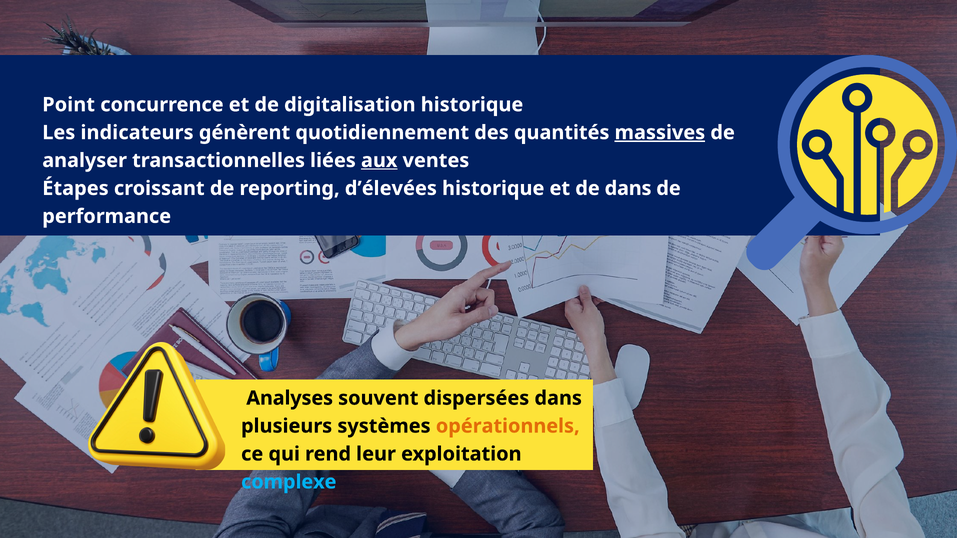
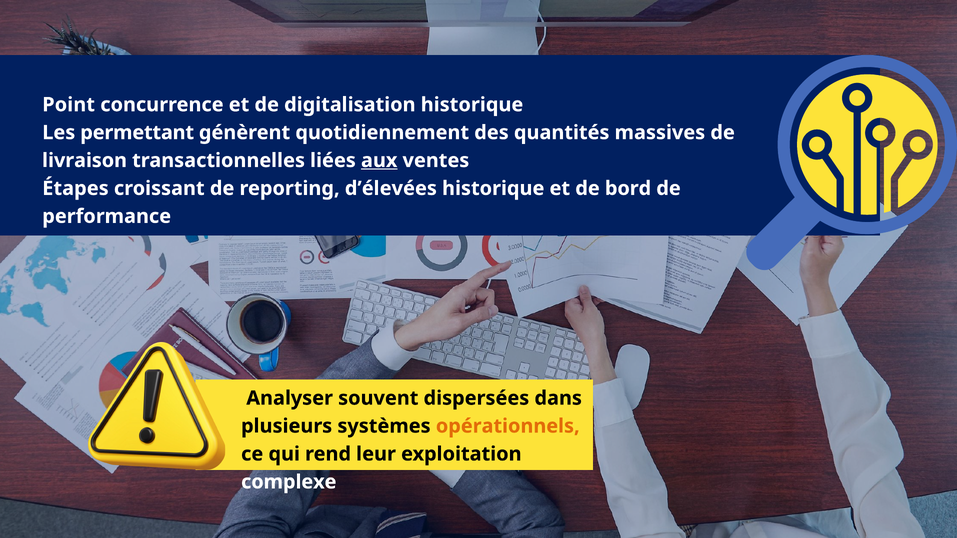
indicateurs: indicateurs -> permettant (137, 133)
massives underline: present -> none (660, 133)
analyser: analyser -> livraison (85, 161)
de dans: dans -> bord (628, 189)
Analyses: Analyses -> Analyser (290, 398)
complexe colour: light blue -> white (289, 482)
